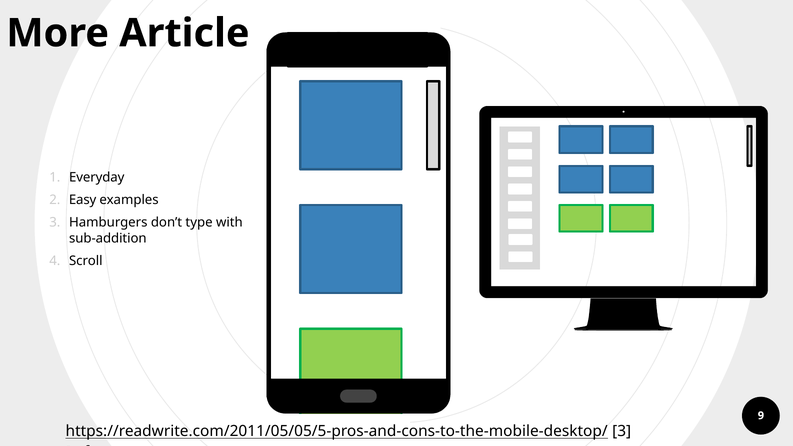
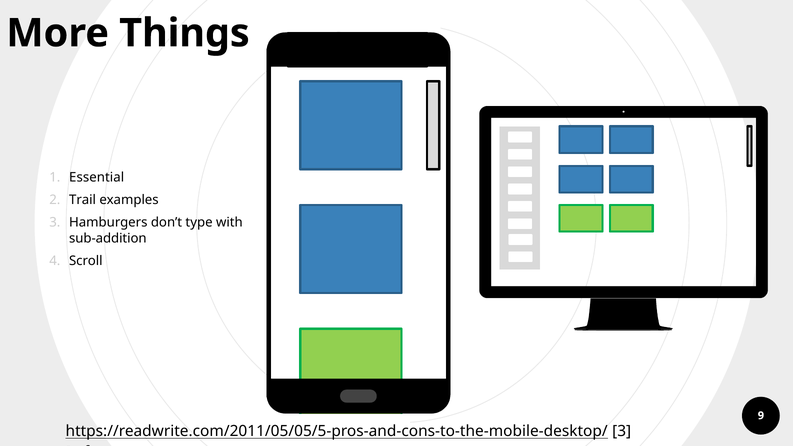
Article: Article -> Things (184, 33)
Everyday: Everyday -> Essential (97, 178)
Easy: Easy -> Trail (83, 200)
